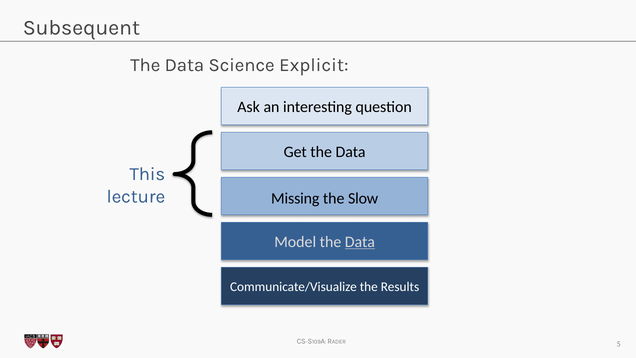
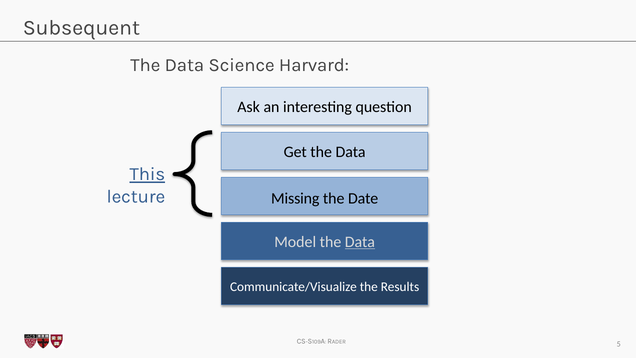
Explicit: Explicit -> Harvard (314, 65)
This underline: none -> present (147, 174)
Slow: Slow -> Date (363, 198)
